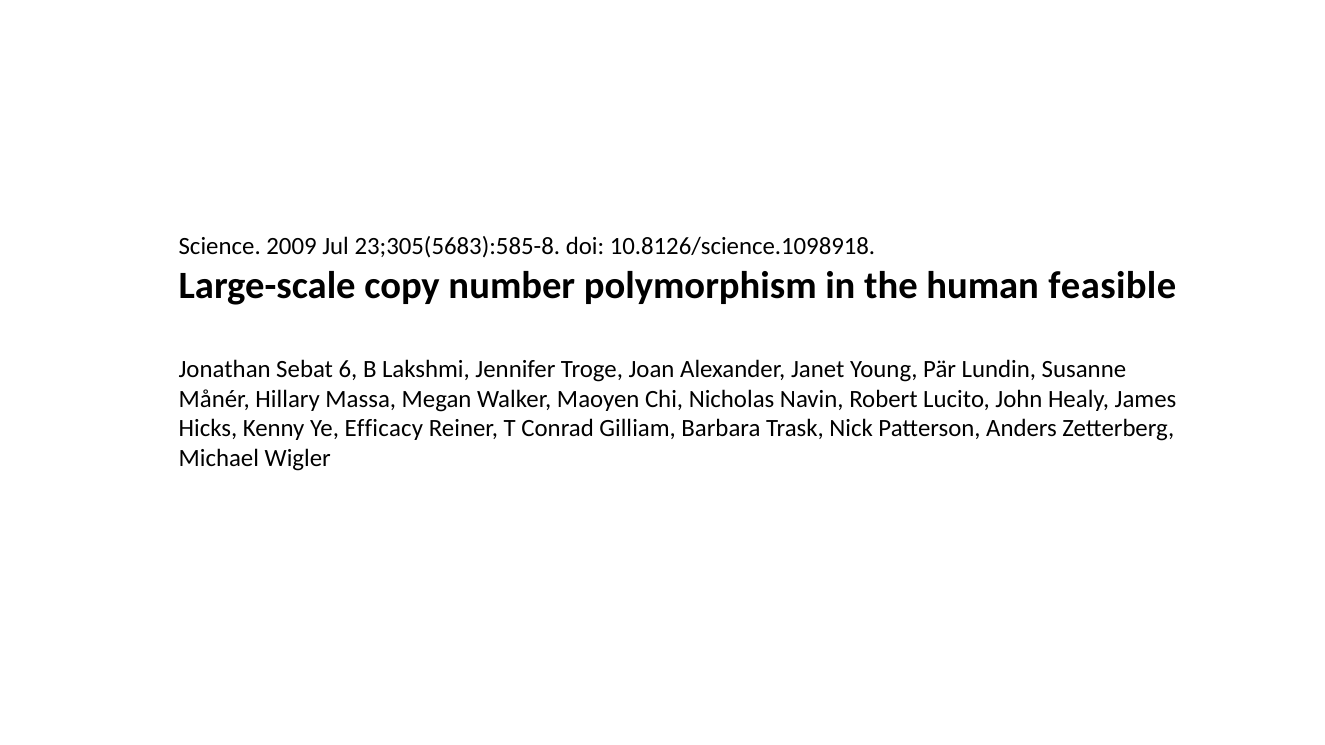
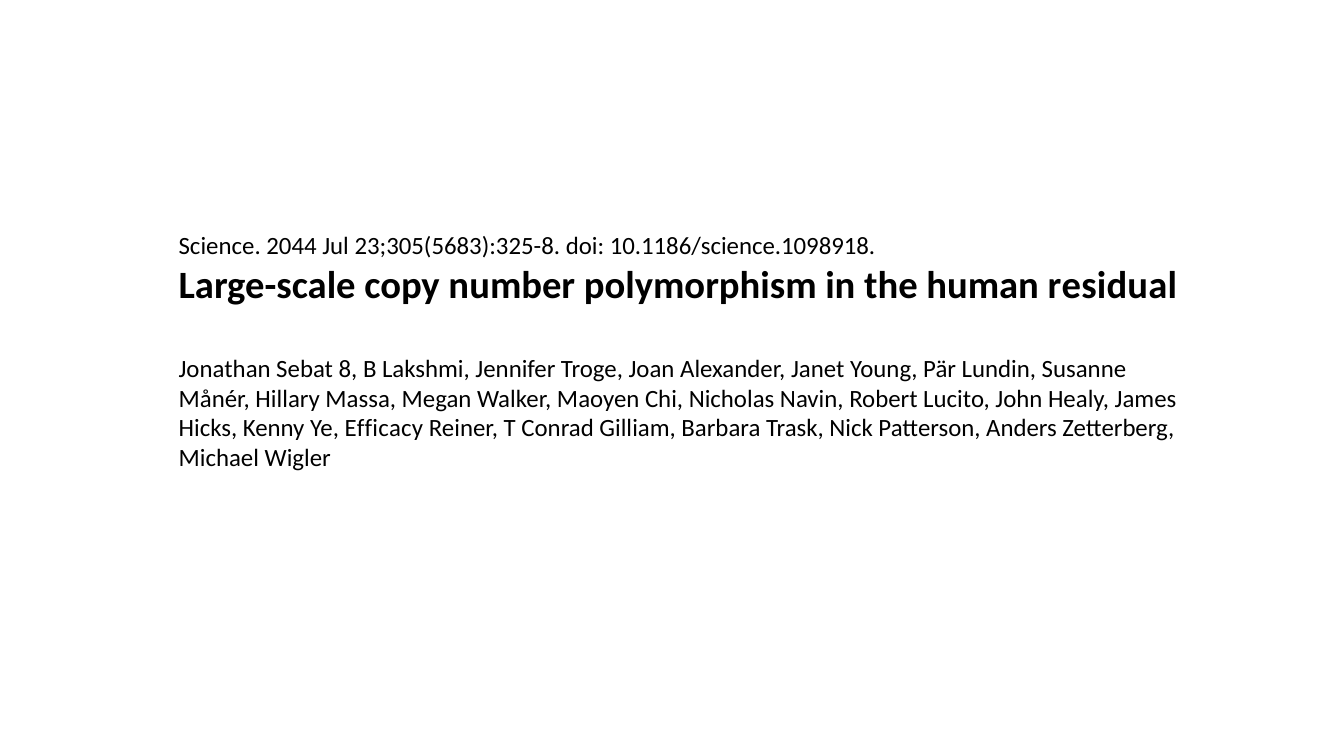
2009: 2009 -> 2044 (292, 247)
23;305(5683):585-8: 23;305(5683):585-8 -> 23;305(5683):325-8 (457, 247)
10.8126/science.1098918: 10.8126/science.1098918 -> 10.1186/science.1098918 (742, 247)
feasible: feasible -> residual (1112, 286)
6: 6 -> 8 (348, 369)
